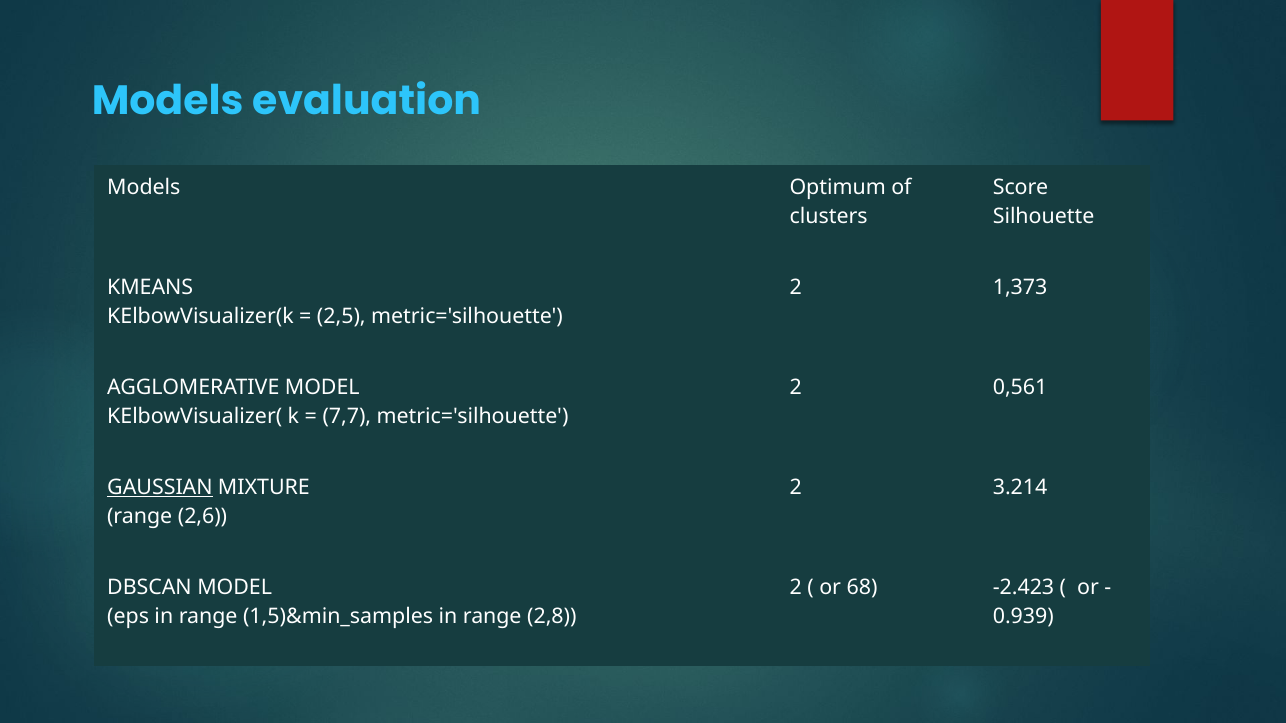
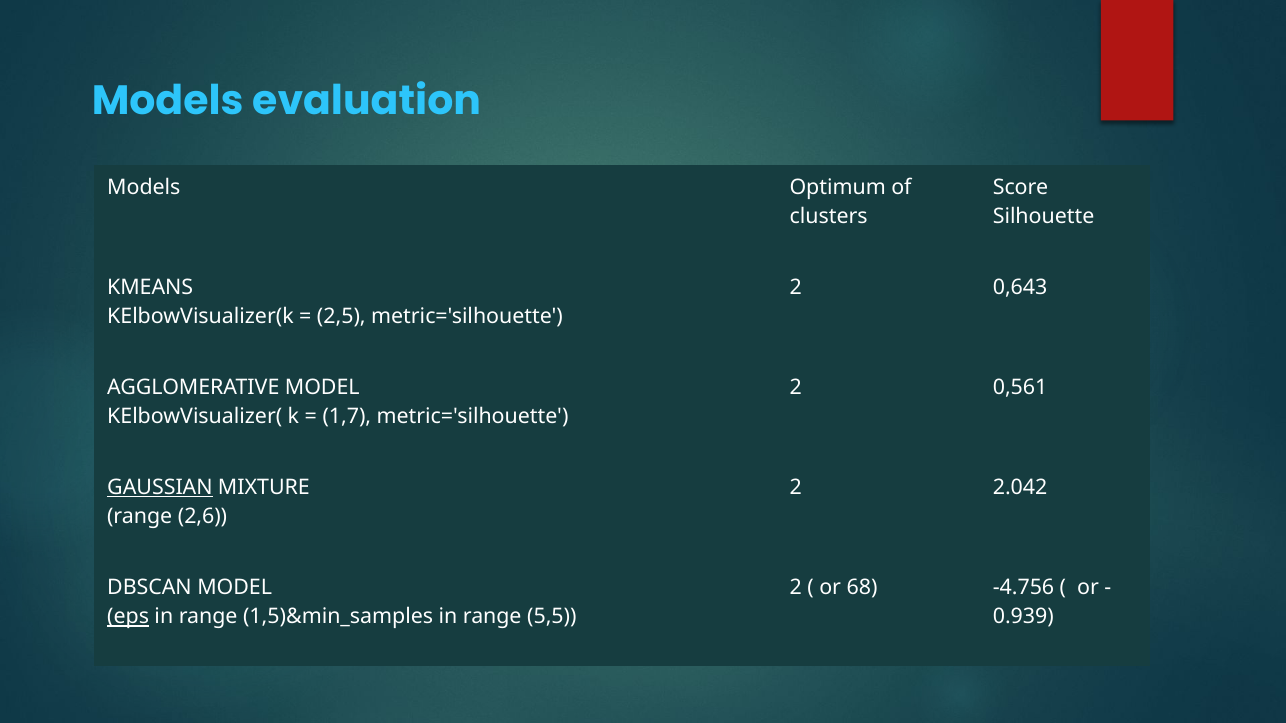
1,373: 1,373 -> 0,643 (1020, 288)
7,7: 7,7 -> 1,7 (347, 417)
3.214: 3.214 -> 2.042 (1020, 488)
-2.423: -2.423 -> -4.756 (1024, 588)
eps underline: none -> present (128, 617)
2,8: 2,8 -> 5,5 (552, 617)
